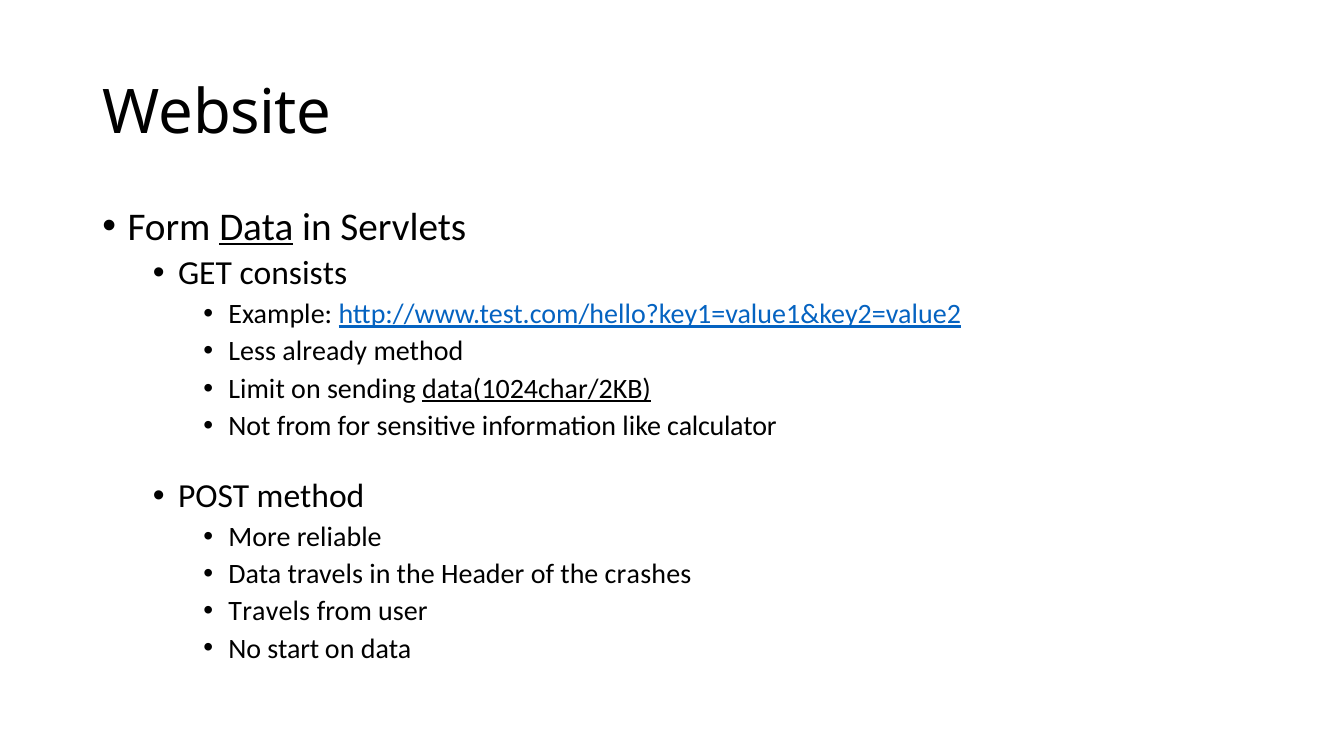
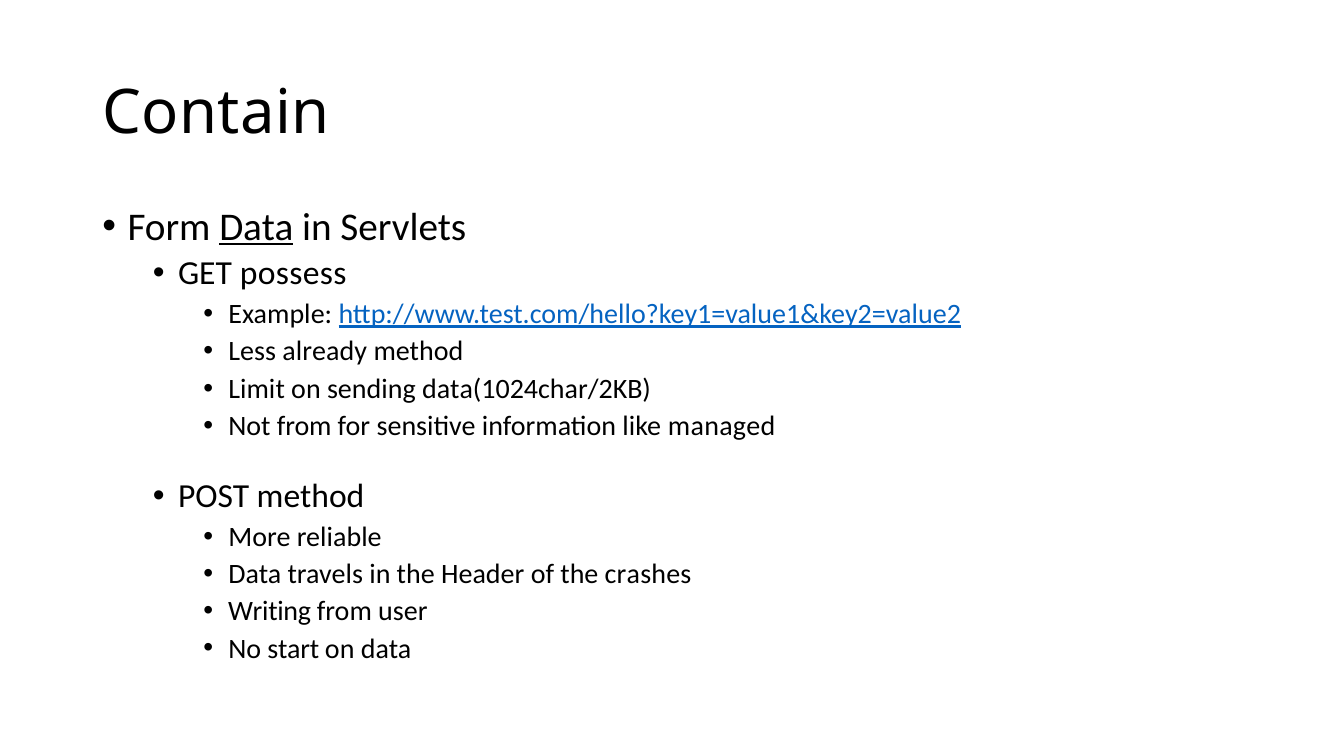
Website: Website -> Contain (216, 113)
consists: consists -> possess (293, 273)
data(1024char/2KB underline: present -> none (537, 389)
calculator: calculator -> managed (722, 426)
Travels: Travels -> Writing (270, 612)
